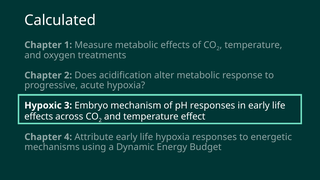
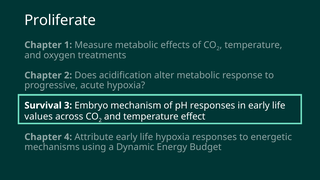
Calculated: Calculated -> Proliferate (60, 20)
Hypoxic: Hypoxic -> Survival (43, 105)
effects: effects -> values (39, 117)
